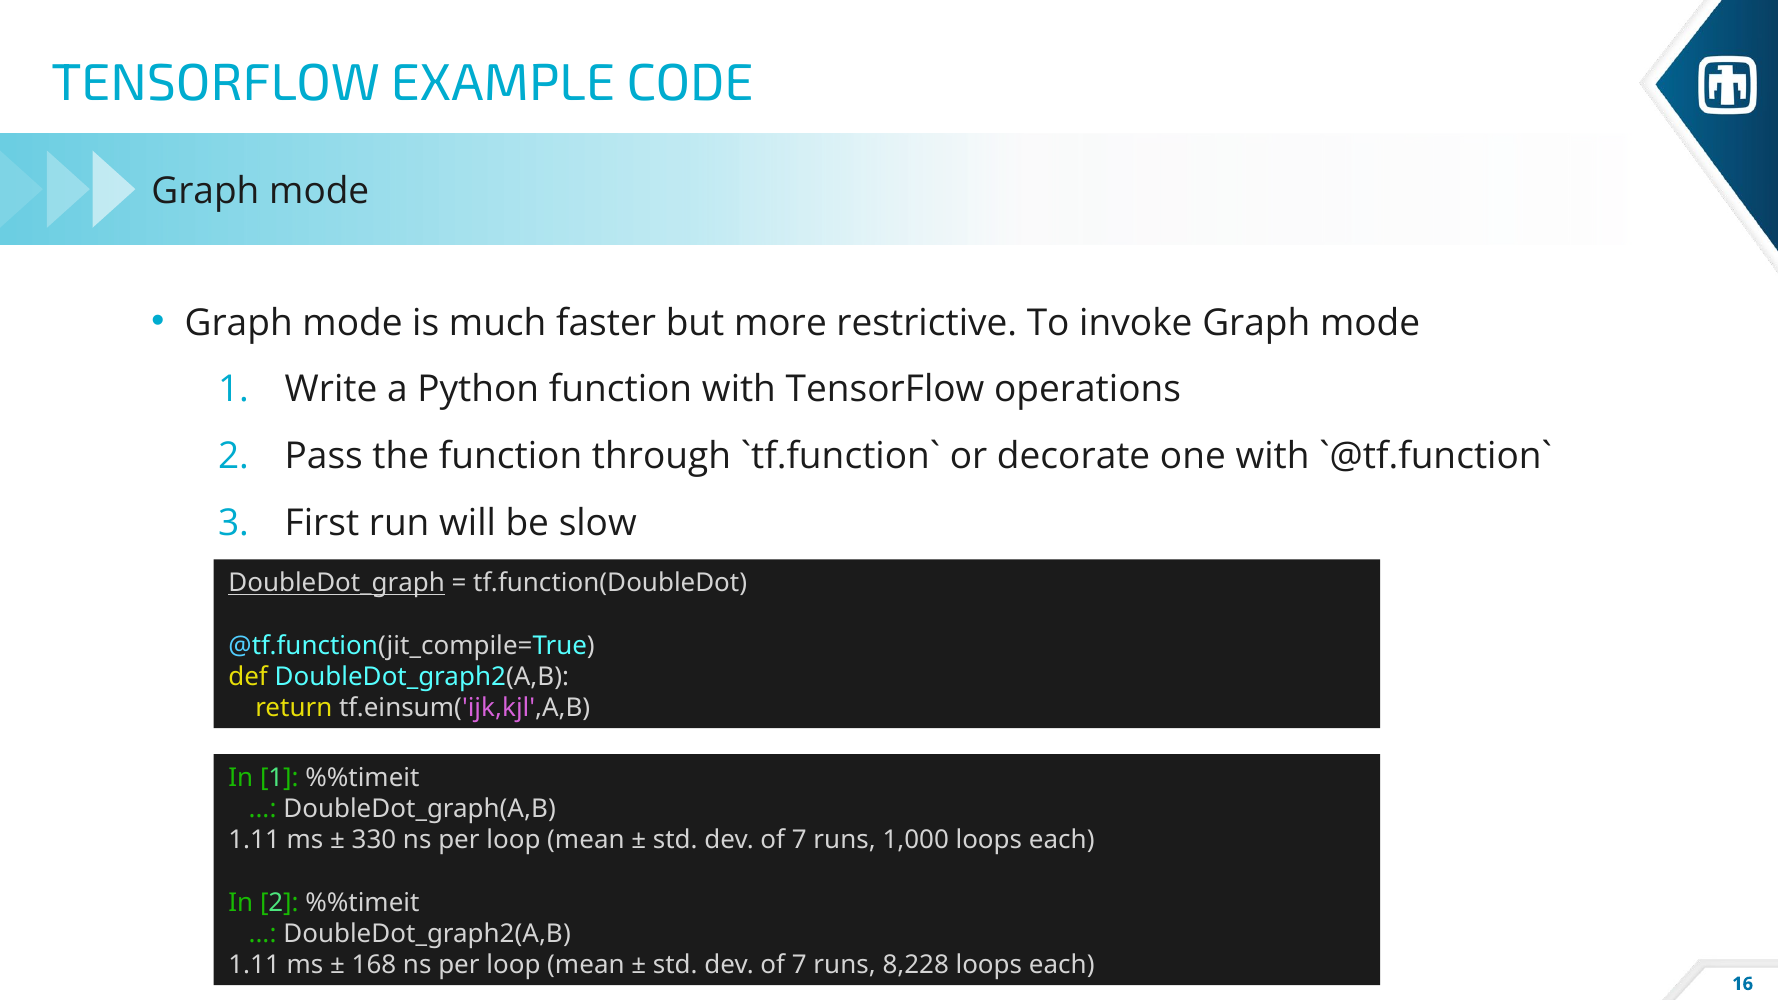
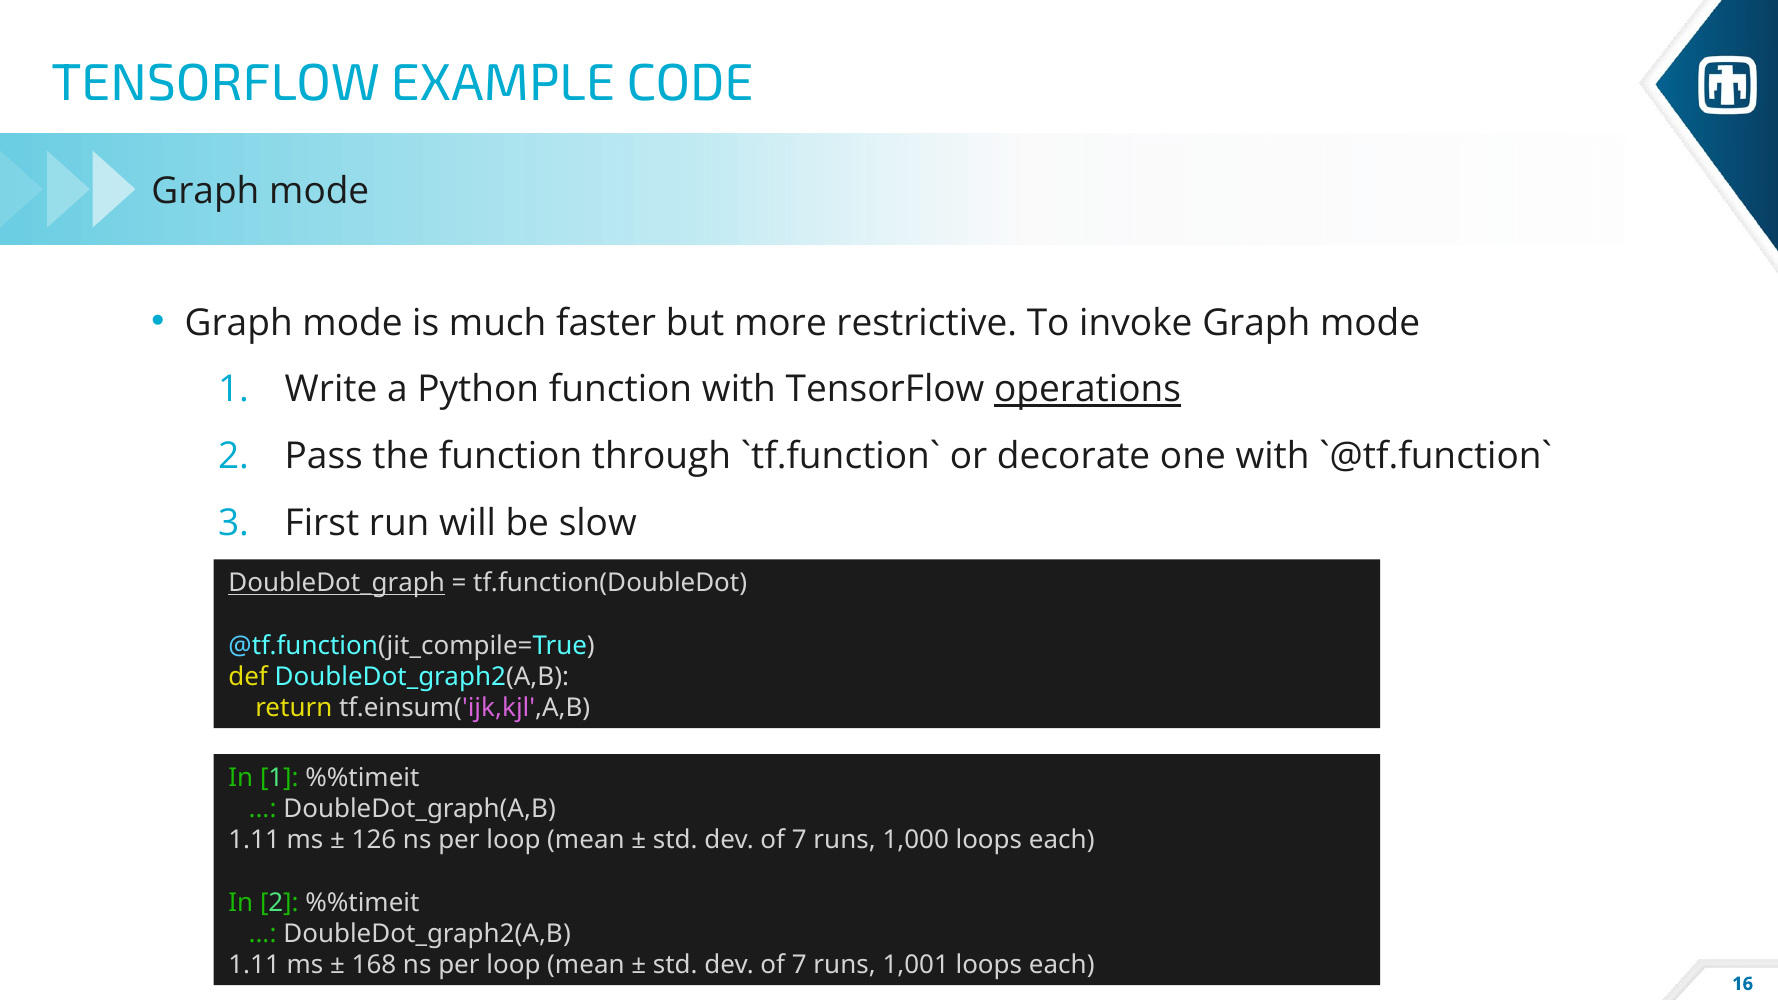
operations underline: none -> present (1088, 390)
330: 330 -> 126 (374, 840)
8,228: 8,228 -> 1,001 (916, 965)
